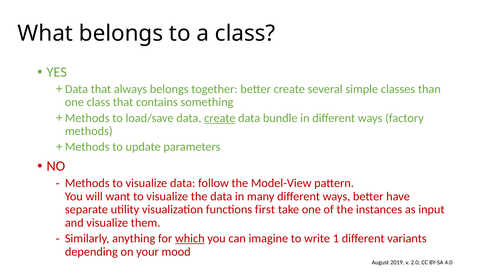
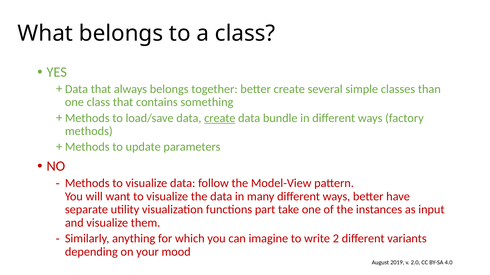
first: first -> part (265, 210)
which underline: present -> none (190, 239)
1: 1 -> 2 (336, 239)
